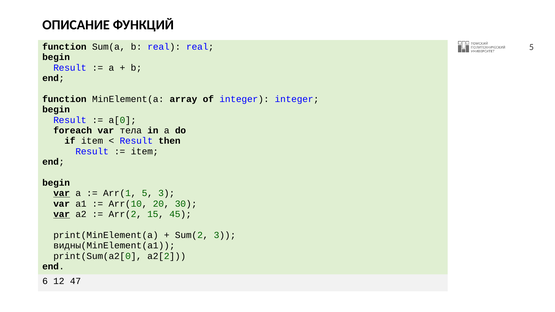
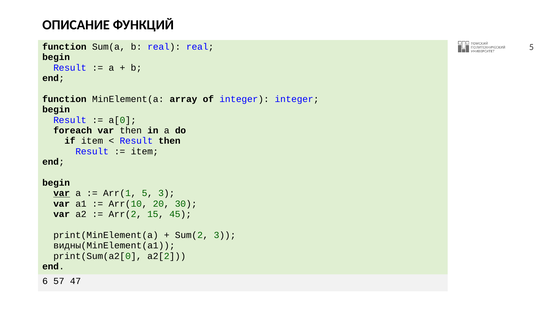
var тела: тела -> then (131, 131)
var underline: present -> none (62, 214)
12: 12 -> 57 (59, 281)
